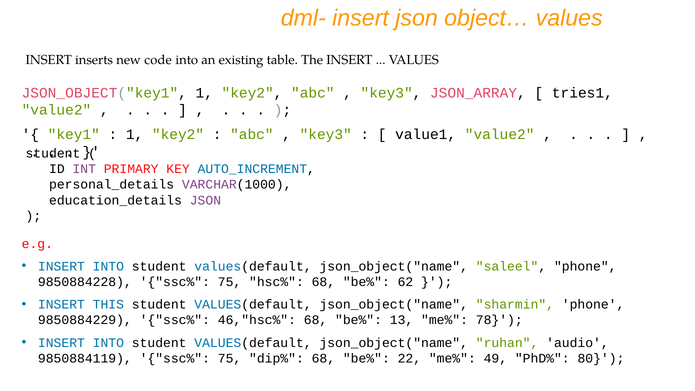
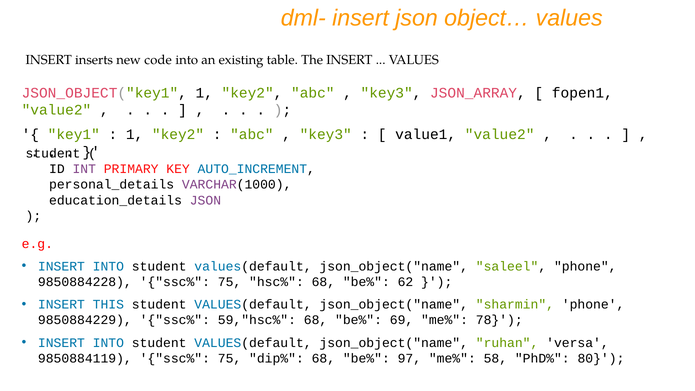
tries1: tries1 -> fopen1 (582, 93)
46,"hsc%: 46,"hsc% -> 59,"hsc% (257, 320)
13: 13 -> 69 (402, 320)
audio: audio -> versa (577, 343)
22: 22 -> 97 (409, 358)
49: 49 -> 58 (495, 358)
